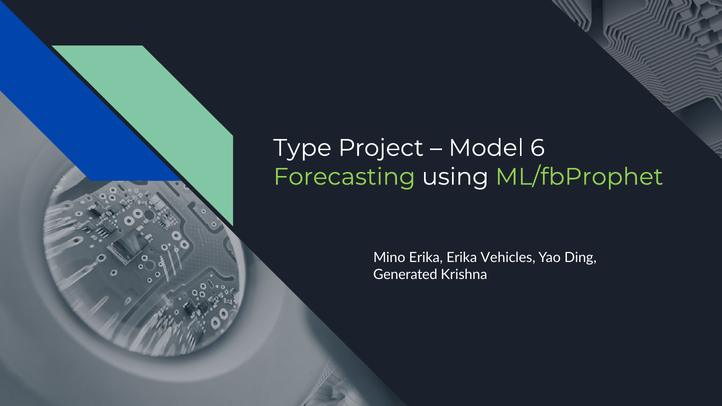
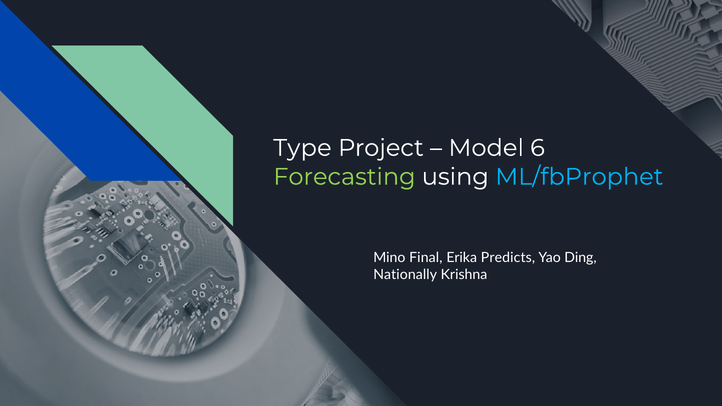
ML/fbProphet colour: light green -> light blue (579, 177)
Mino Erika: Erika -> Final (426, 258)
Vehicles: Vehicles -> Predicts (508, 258)
Generated: Generated -> Nationally (405, 274)
